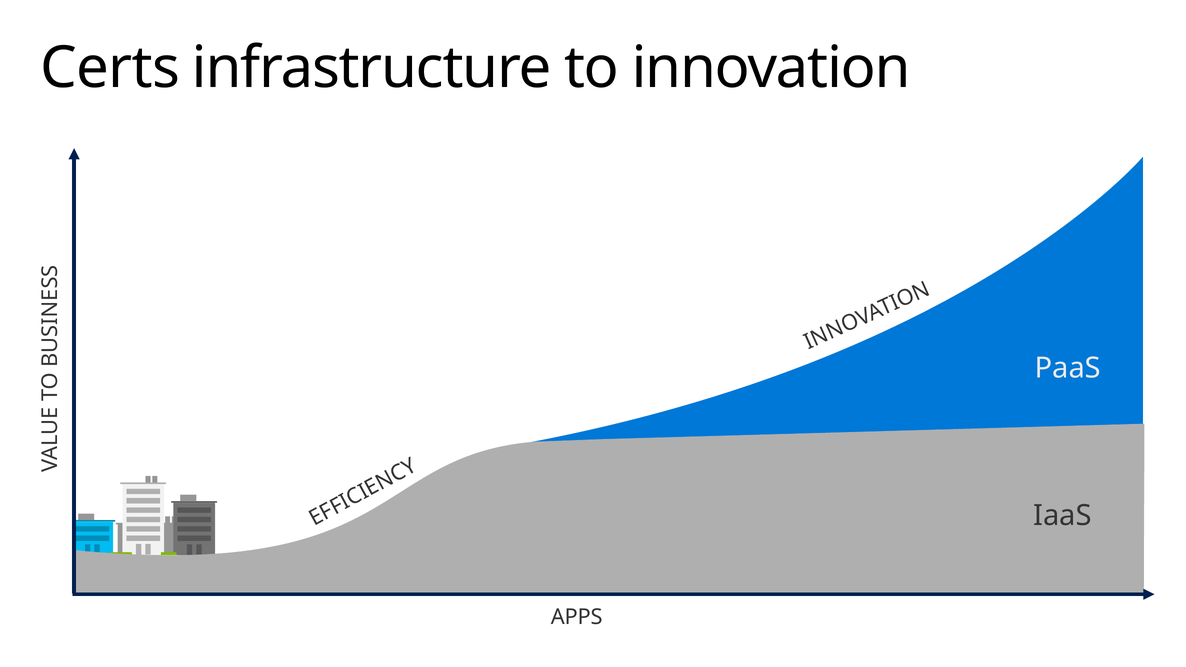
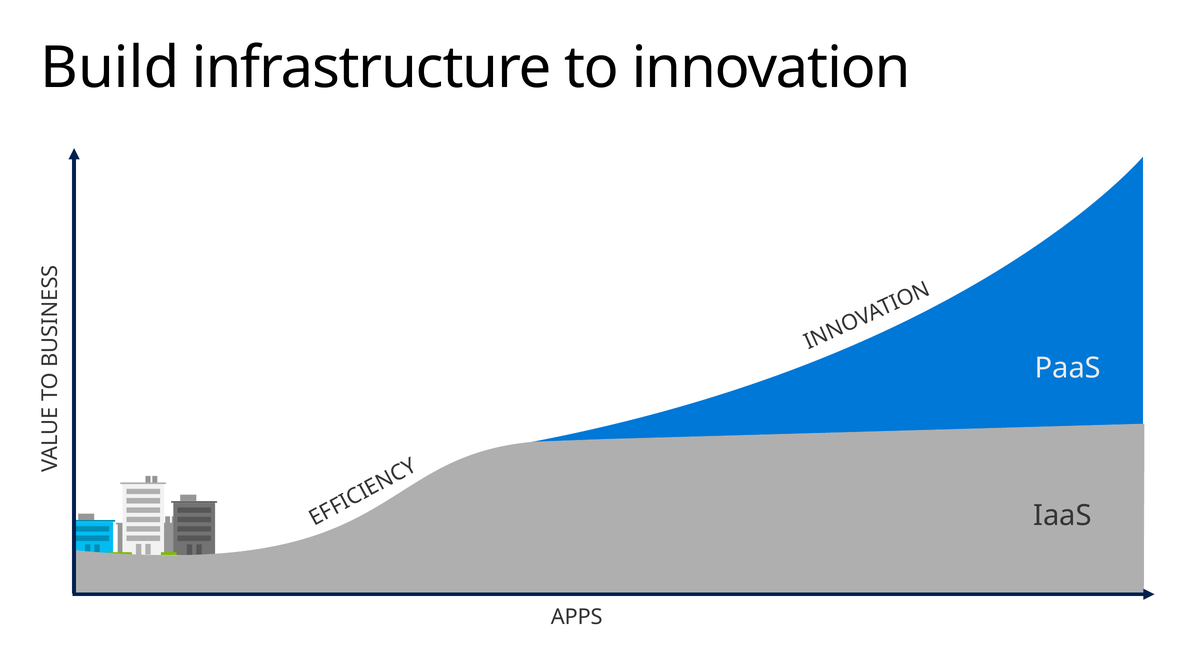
Certs: Certs -> Build (110, 68)
